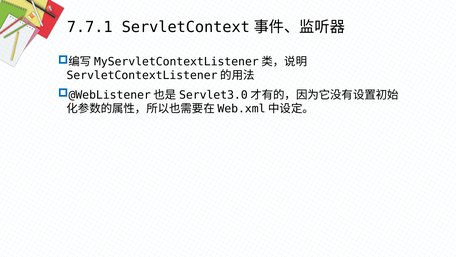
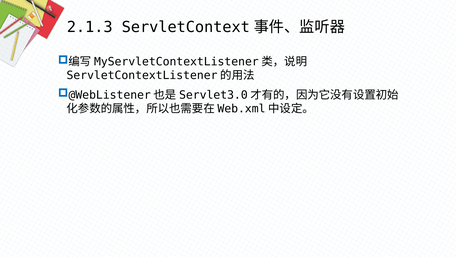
7.7.1: 7.7.1 -> 2.1.3 (90, 27)
